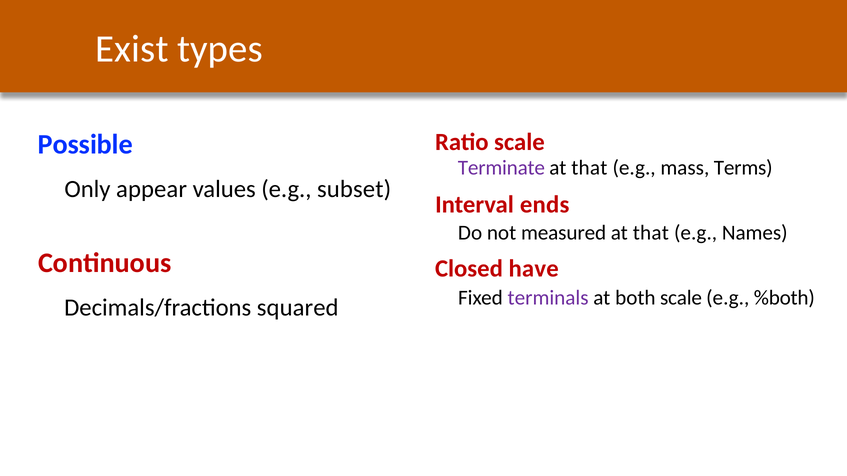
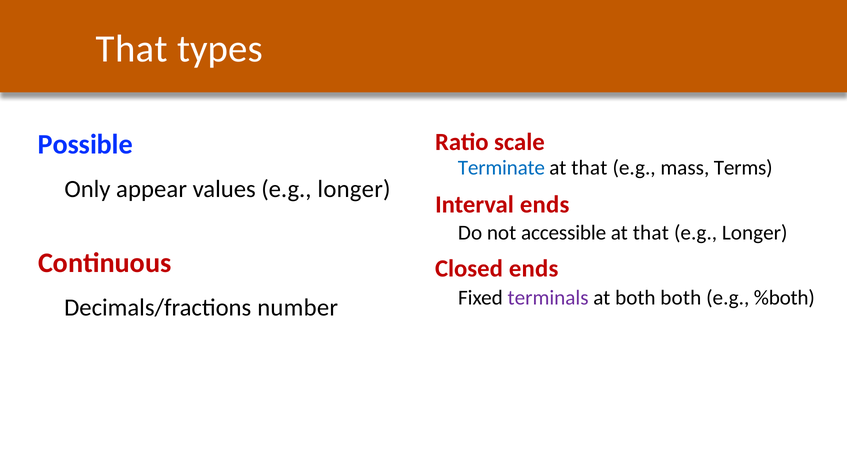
Exist: Exist -> That (132, 49)
Terminate colour: purple -> blue (501, 168)
values e.g subset: subset -> longer (354, 189)
measured: measured -> accessible (564, 233)
Names: Names -> Longer (755, 233)
Closed have: have -> ends (534, 269)
both scale: scale -> both (681, 298)
squared: squared -> number (298, 308)
